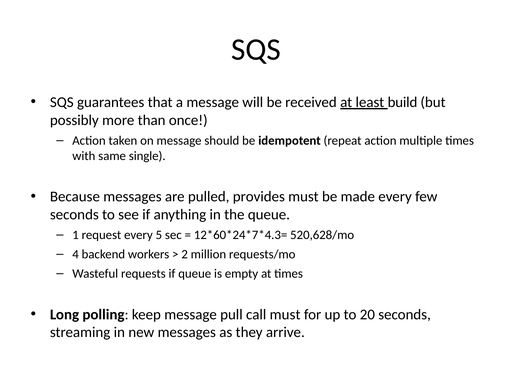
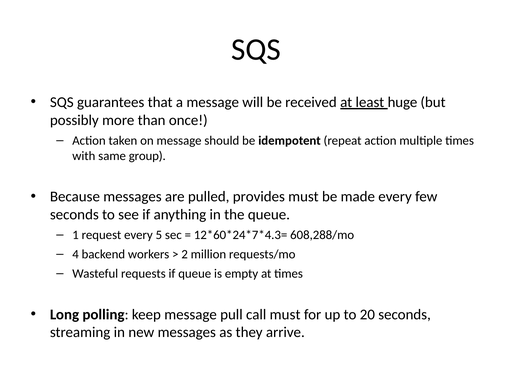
build: build -> huge (402, 102)
single: single -> group (147, 156)
520,628/mo: 520,628/mo -> 608,288/mo (322, 235)
